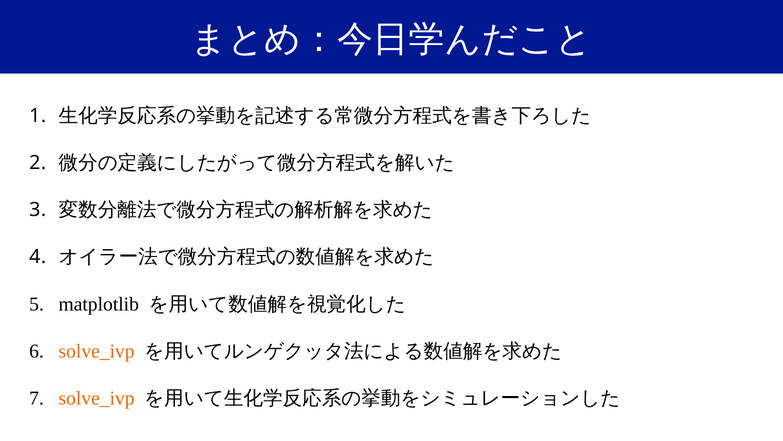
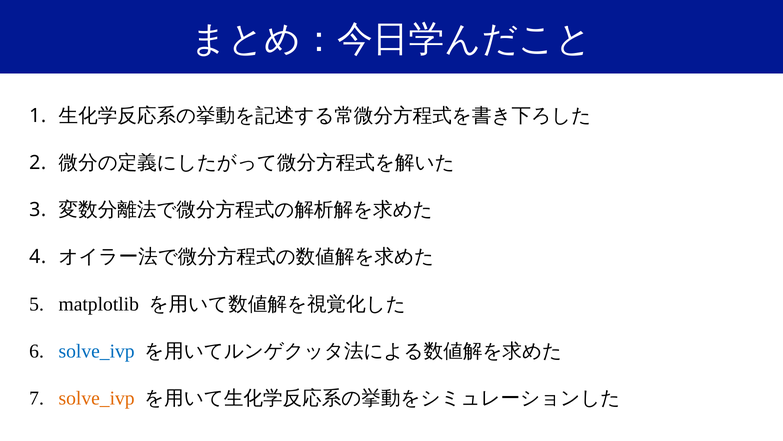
solve_ivp colour: orange -> blue (97, 351)
